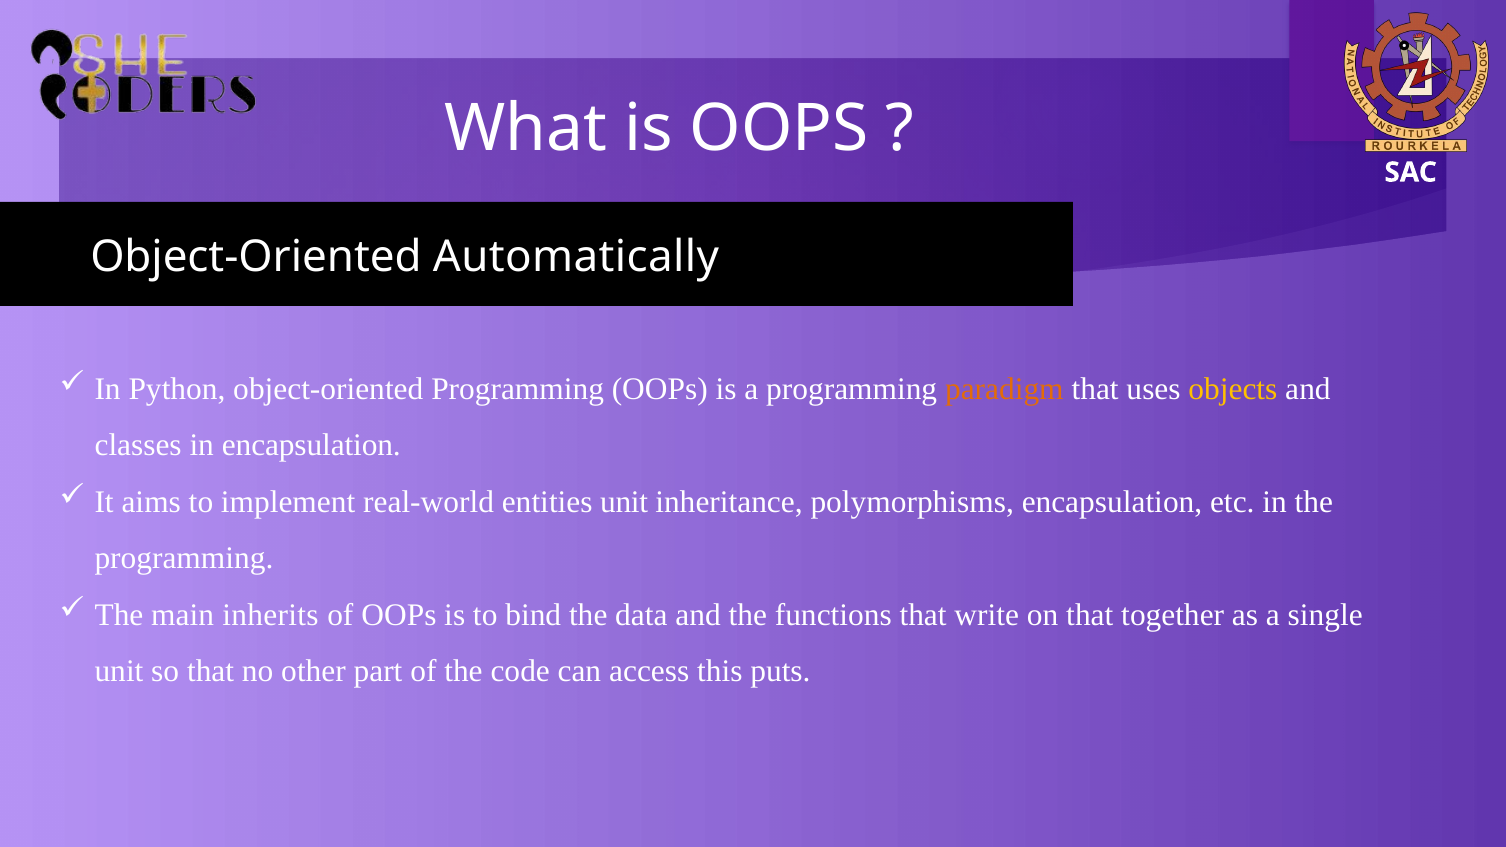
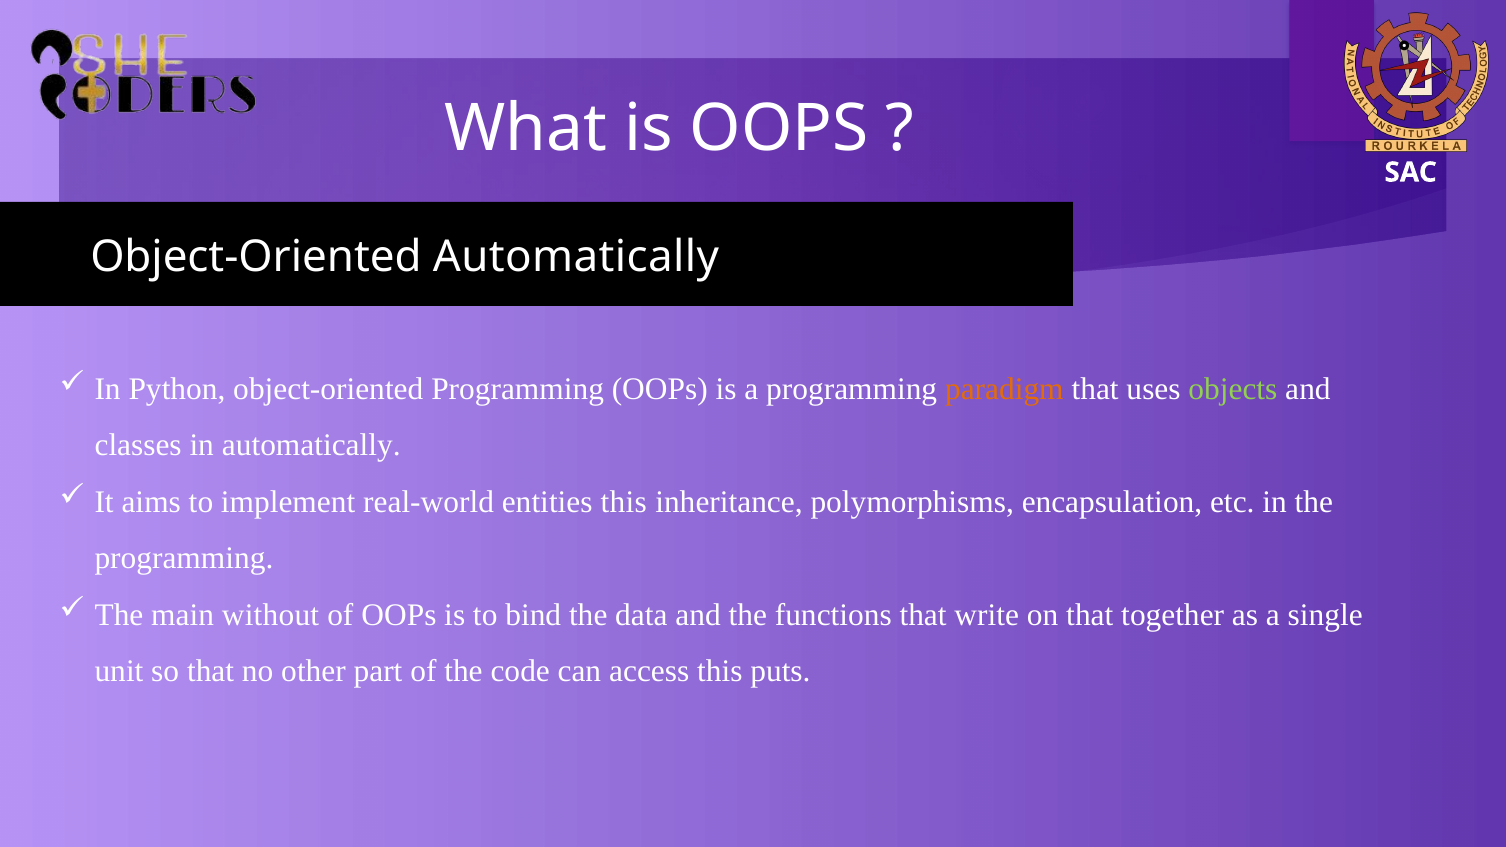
objects colour: yellow -> light green (1233, 389)
in encapsulation: encapsulation -> automatically (311, 445)
entities unit: unit -> this (624, 502)
inherits: inherits -> without (271, 615)
